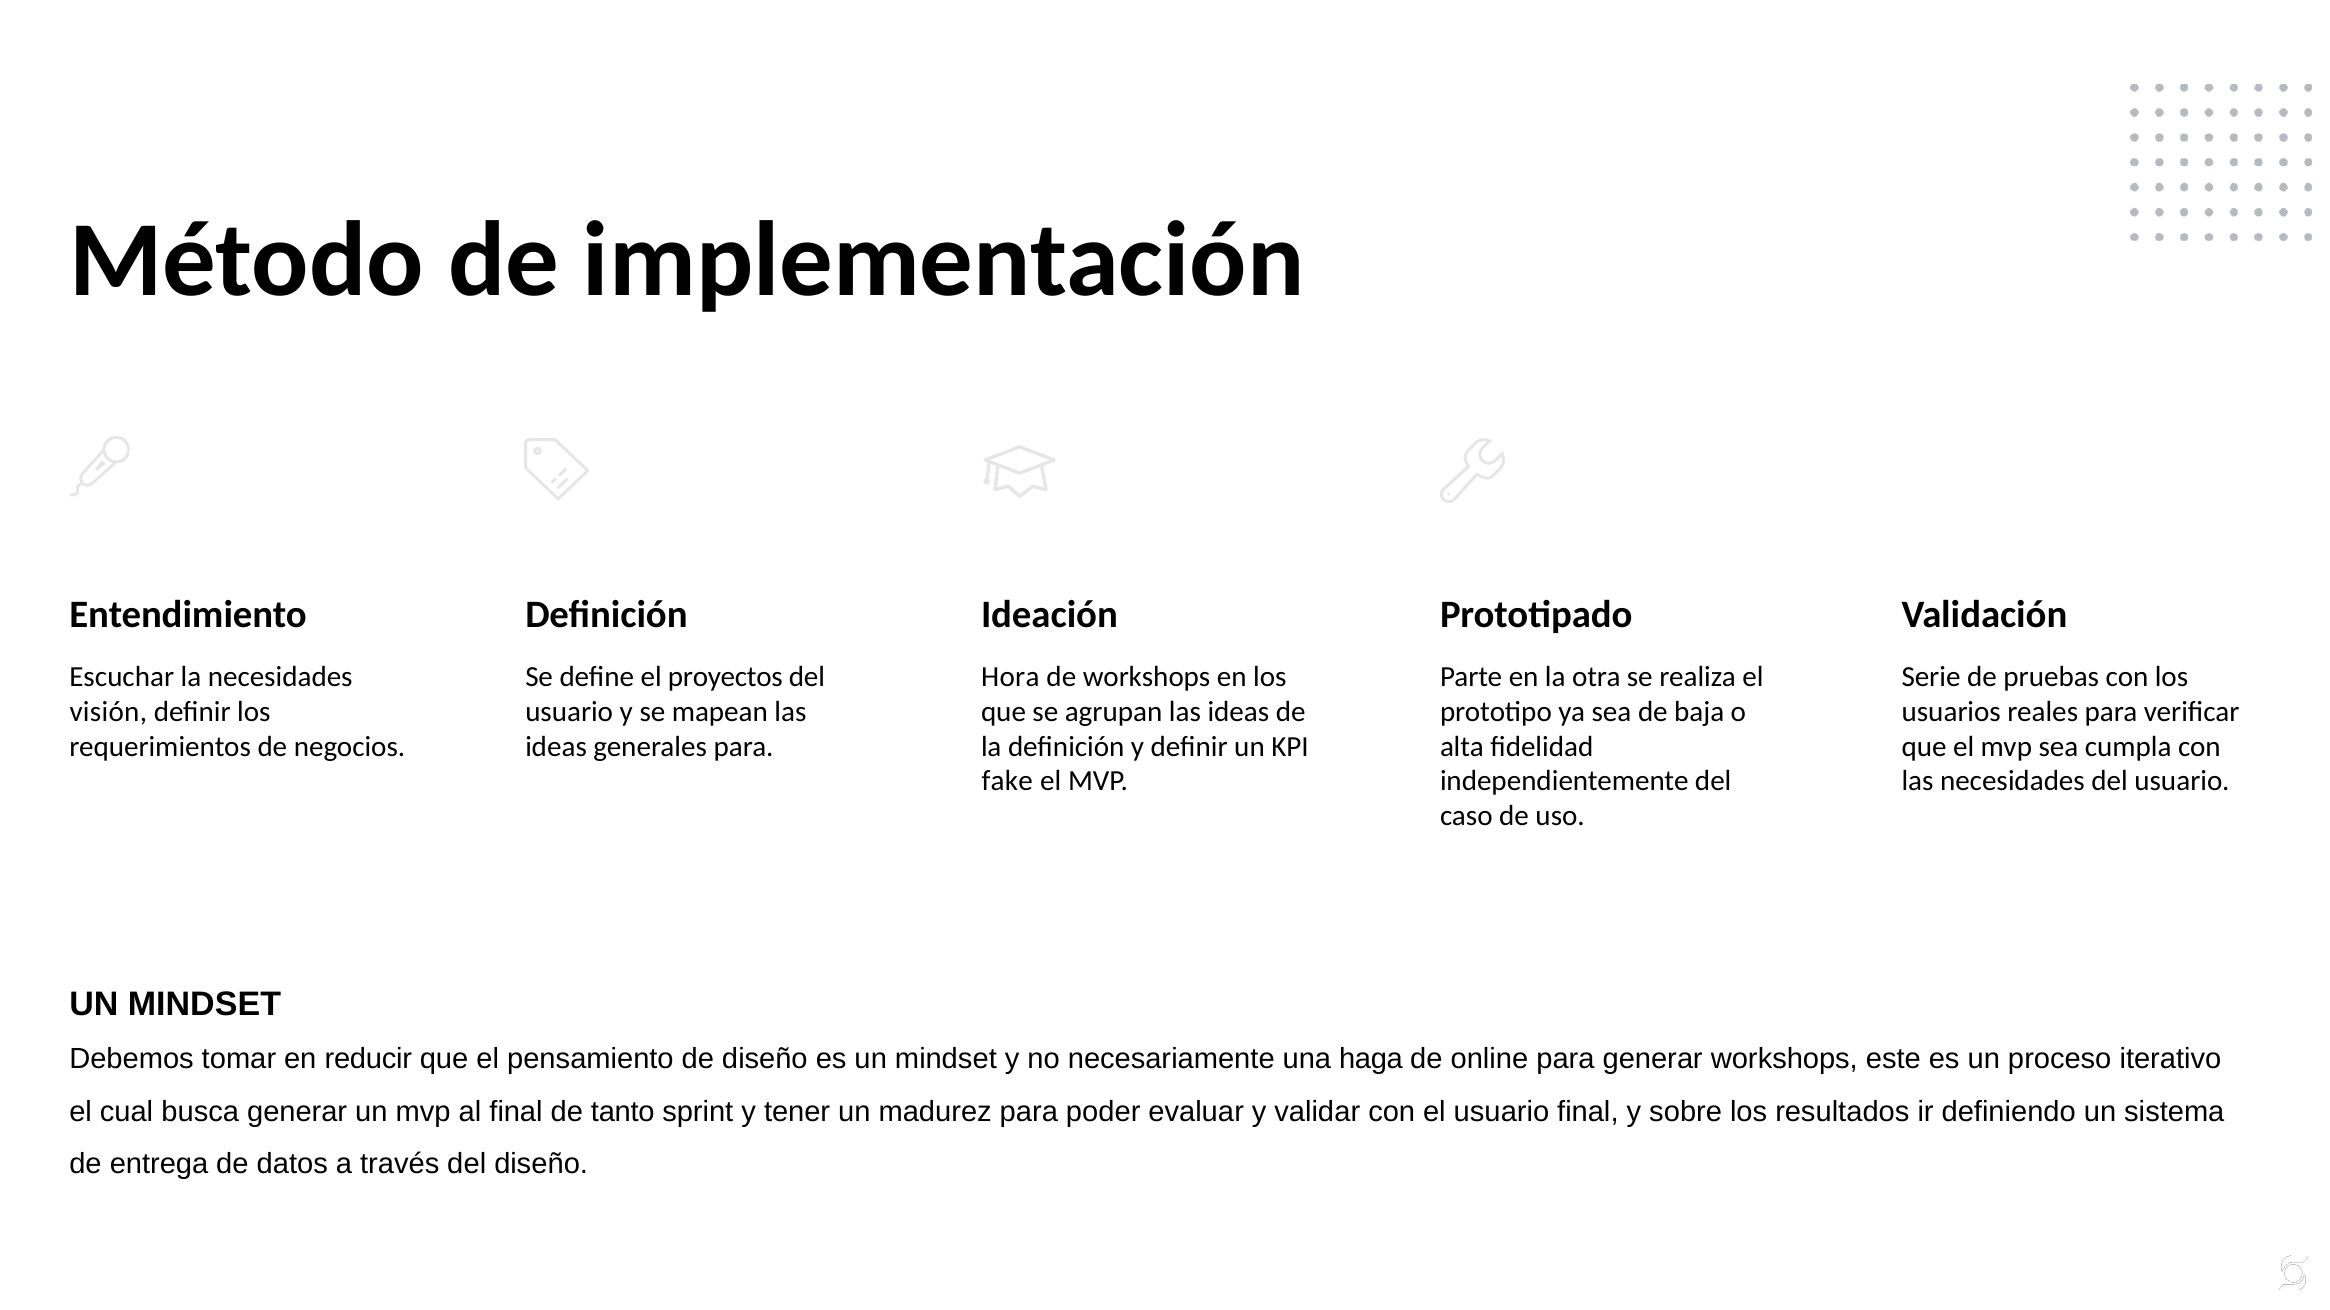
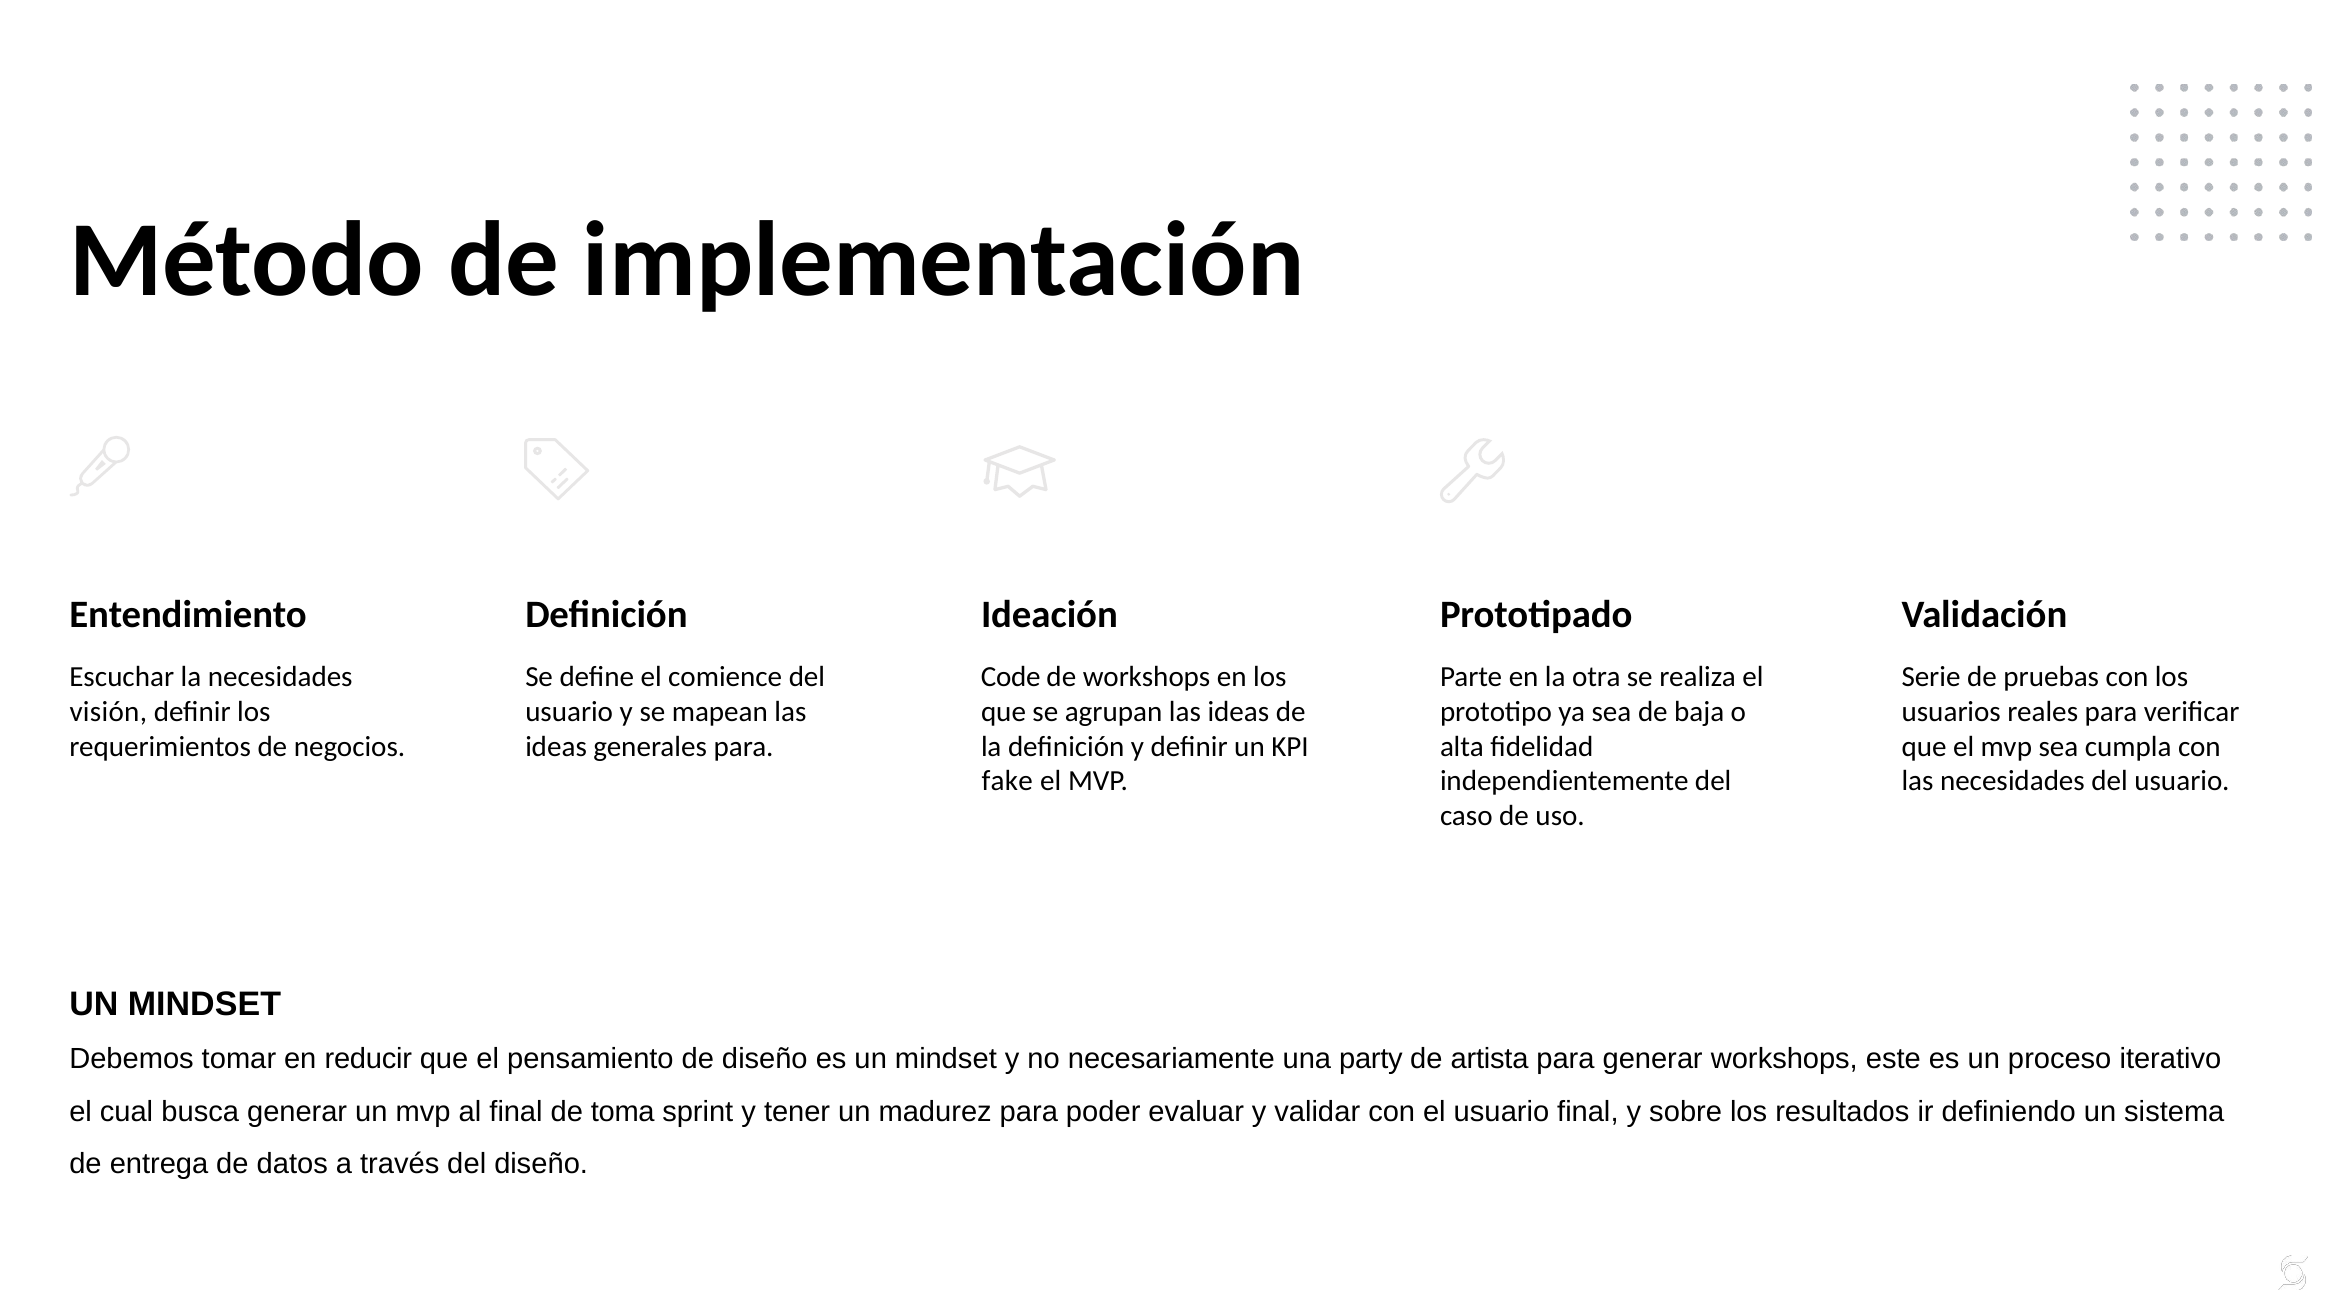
proyectos: proyectos -> comience (725, 677)
Hora: Hora -> Code (1011, 677)
haga: haga -> party (1371, 1060)
online: online -> artista (1490, 1060)
tanto: tanto -> toma (623, 1112)
